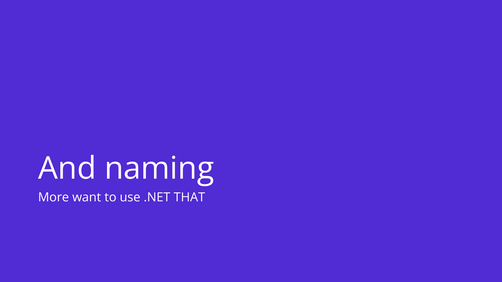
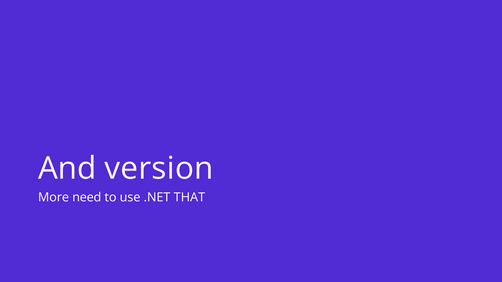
naming: naming -> version (159, 169)
want: want -> need (87, 198)
